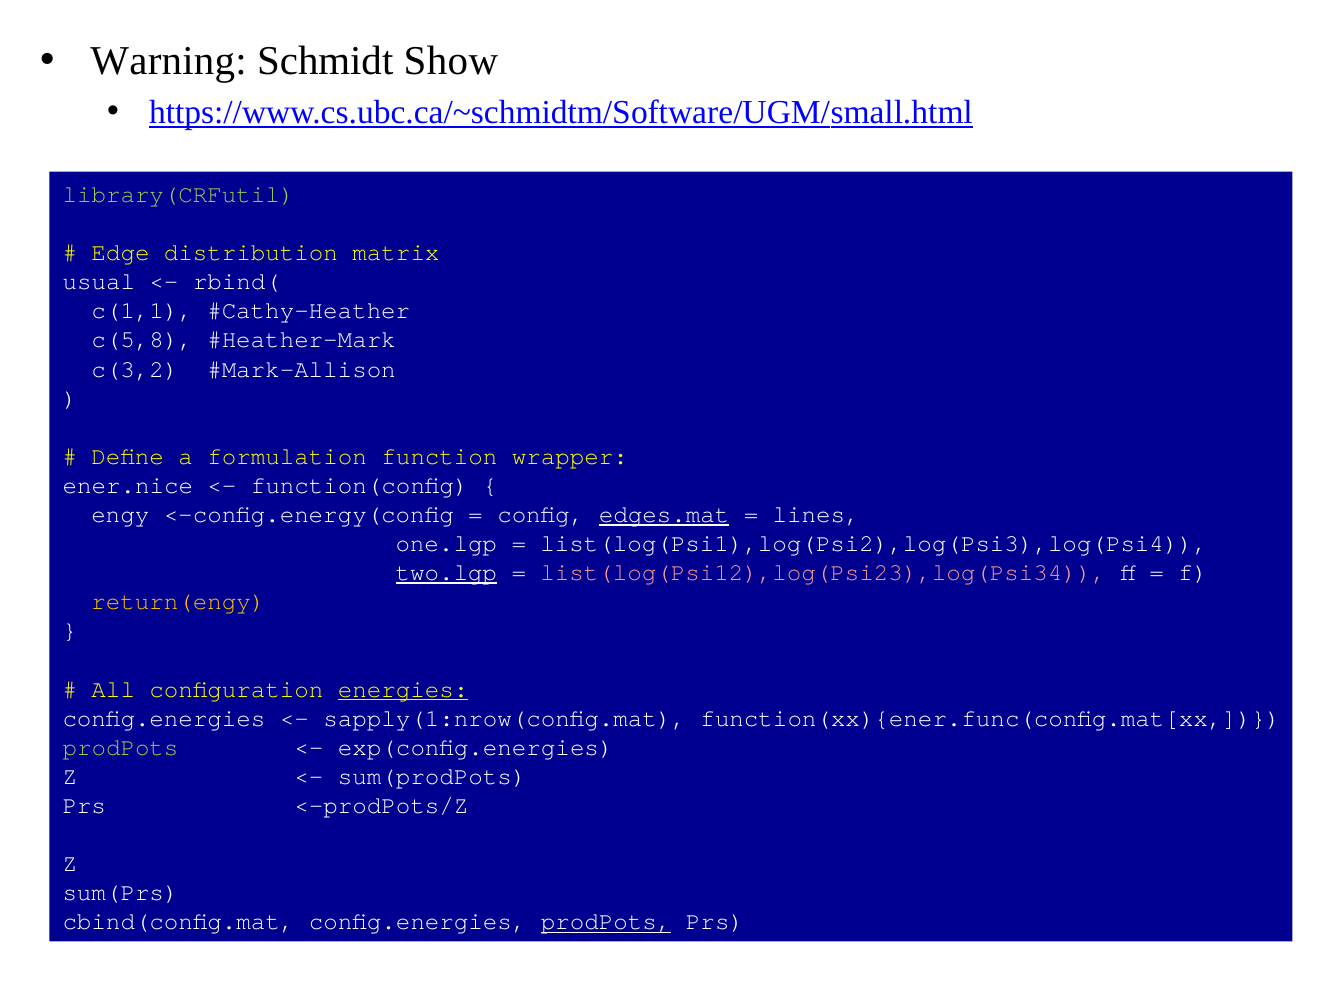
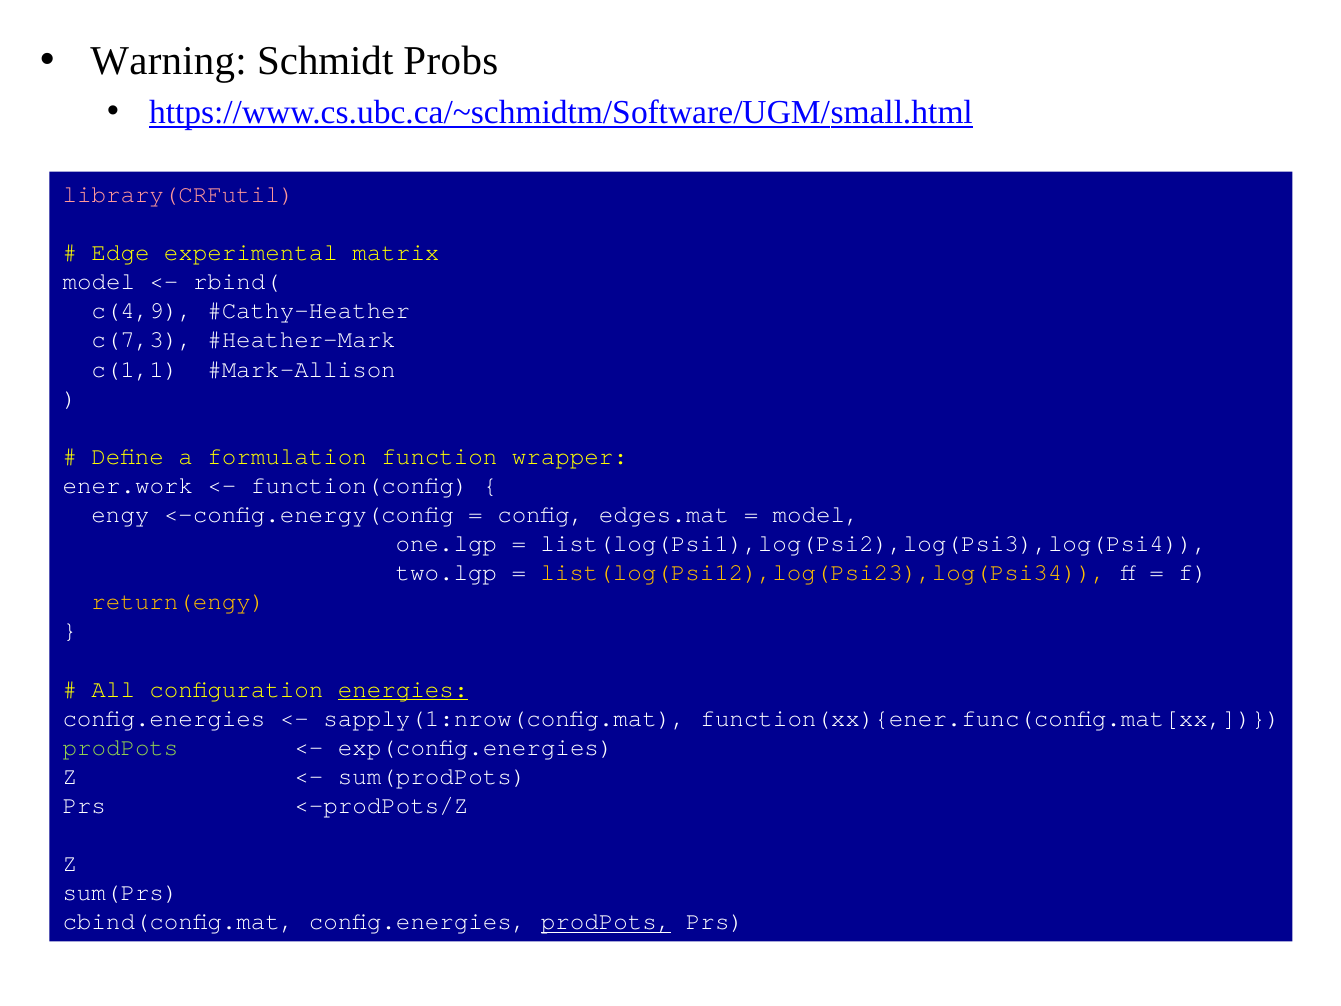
Show: Show -> Probs (451, 61)
library(CRFutil colour: light green -> pink (178, 194)
distribution: distribution -> experimental (251, 253)
usual: usual -> model (99, 282)
c(1,1: c(1,1 -> c(4,9 (142, 311)
c(5,8: c(5,8 -> c(7,3 (142, 340)
c(3,2: c(3,2 -> c(1,1 (135, 369)
ener.nice: ener.nice -> ener.work (128, 485)
edges.mat underline: present -> none (664, 514)
lines: lines -> model (816, 514)
two.lgp underline: present -> none (446, 573)
list(log(Psi12),log(Psi23),log(Psi34 colour: pink -> yellow (823, 573)
